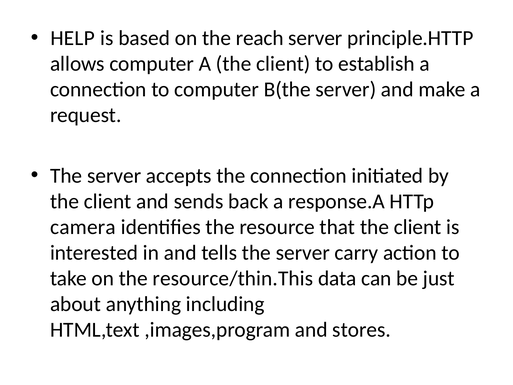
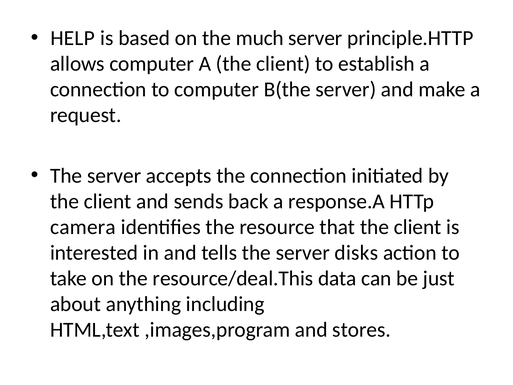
reach: reach -> much (260, 38)
carry: carry -> disks (356, 253)
resource/thin.This: resource/thin.This -> resource/deal.This (233, 278)
